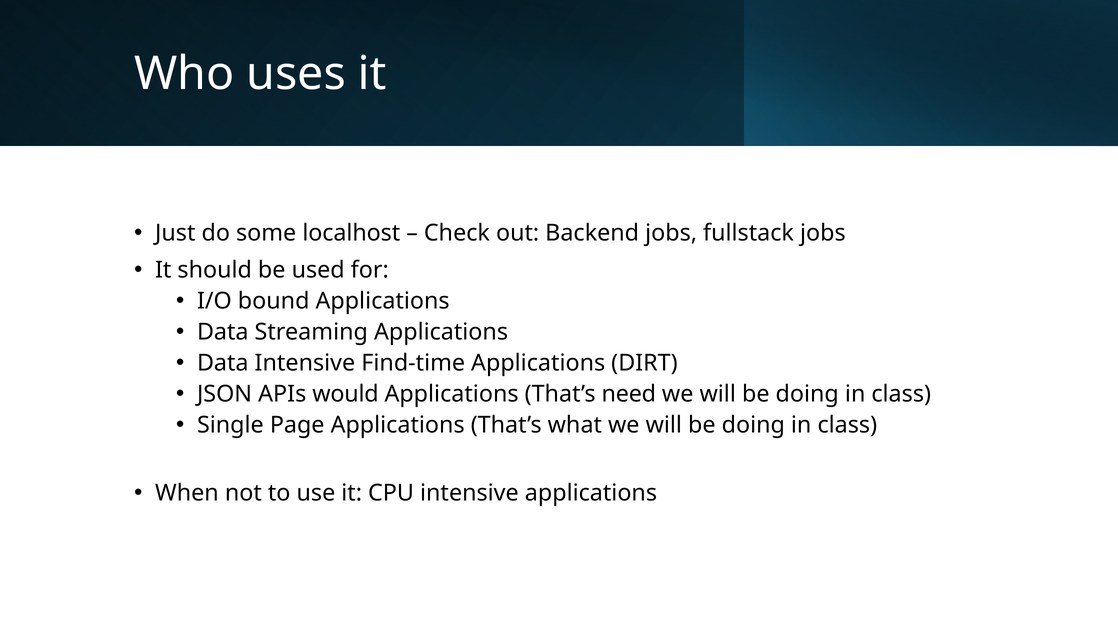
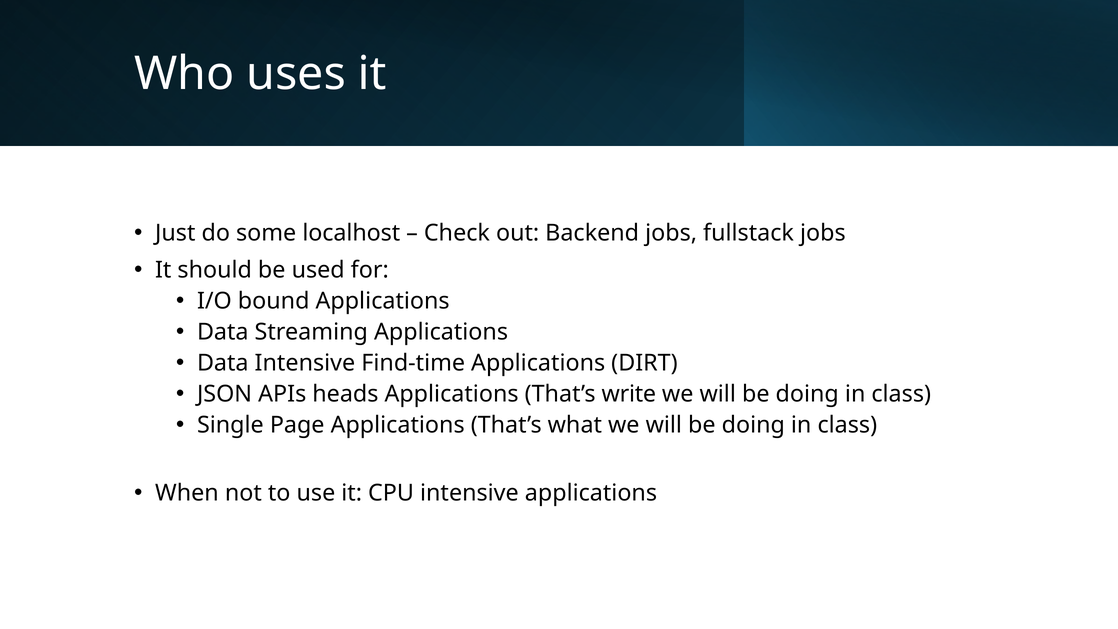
would: would -> heads (345, 394)
need: need -> write (629, 394)
